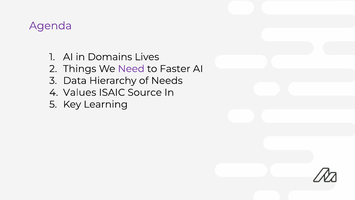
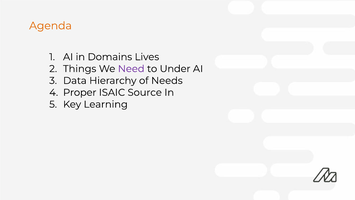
Agenda colour: purple -> orange (50, 26)
Faster: Faster -> Under (175, 69)
Values: Values -> Proper (80, 92)
